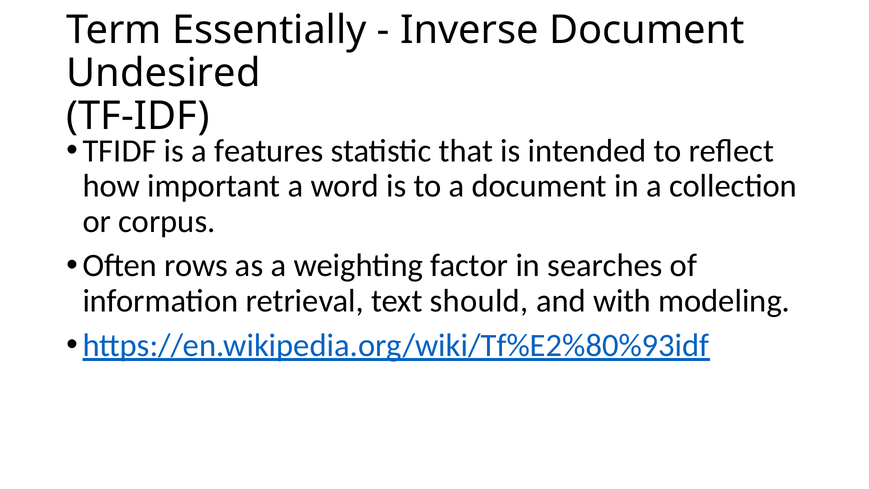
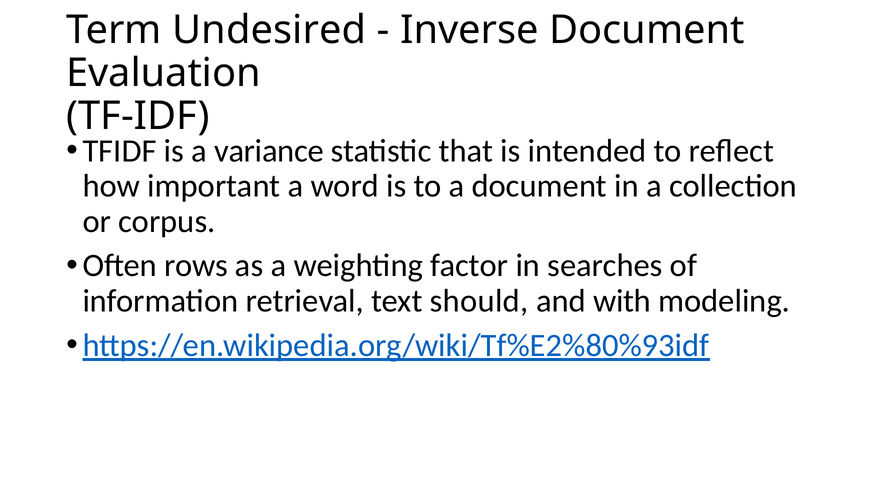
Essentially: Essentially -> Undesired (269, 30)
Undesired: Undesired -> Evaluation (164, 73)
features: features -> variance (269, 151)
